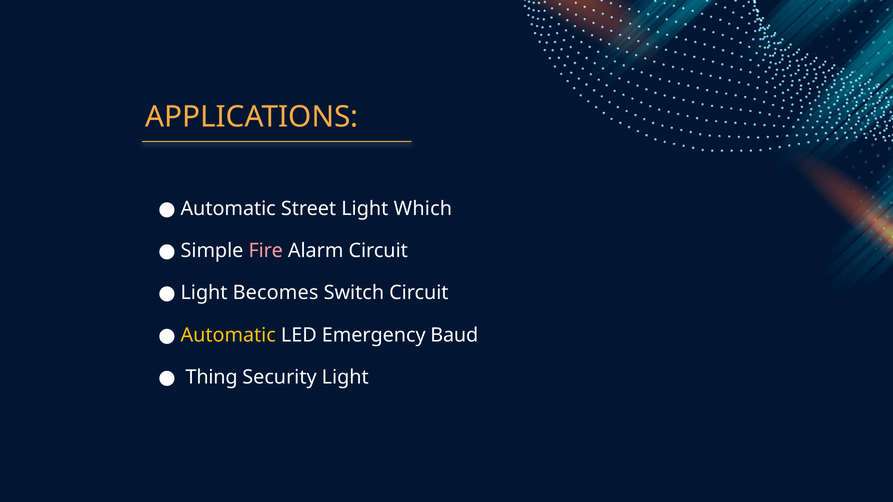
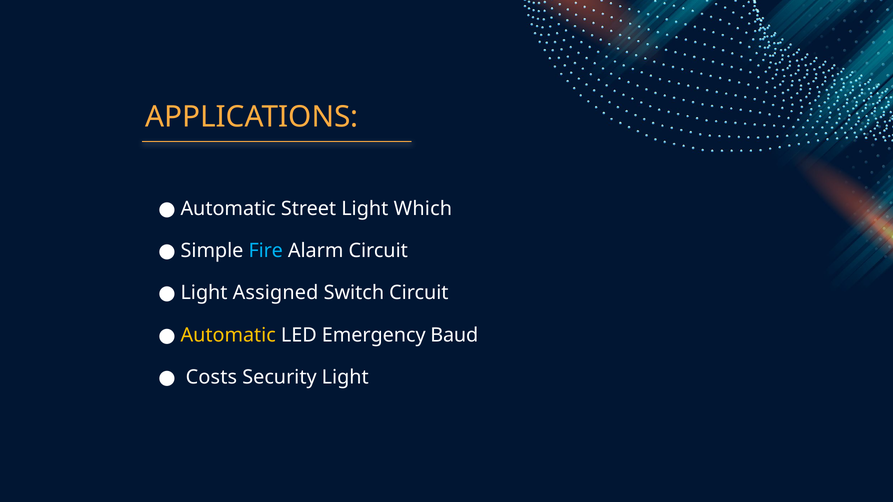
Fire colour: pink -> light blue (266, 251)
Becomes: Becomes -> Assigned (276, 293)
Thing: Thing -> Costs (211, 378)
